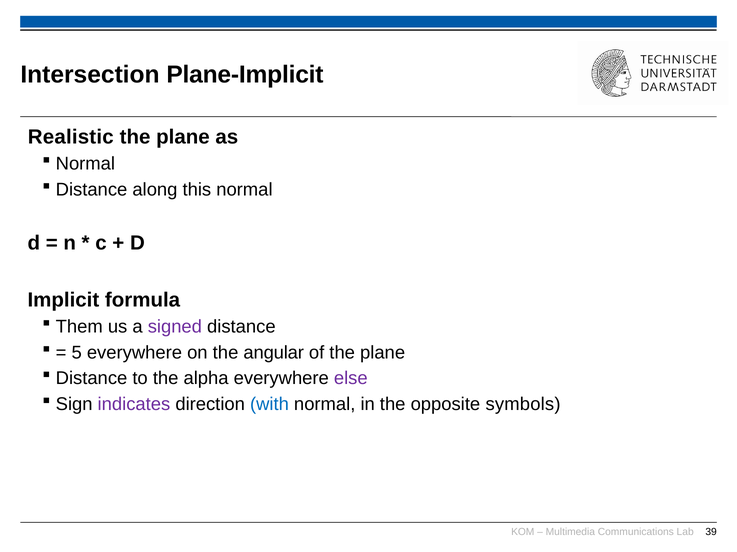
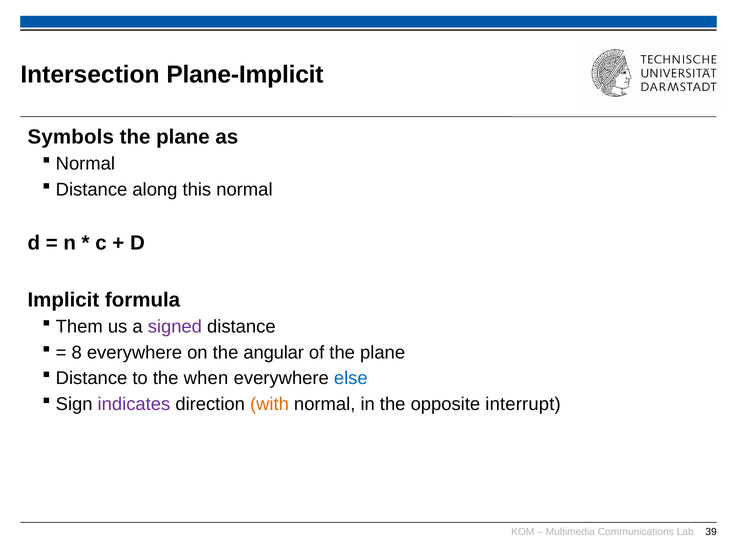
Realistic: Realistic -> Symbols (71, 137)
5: 5 -> 8 (77, 353)
alpha: alpha -> when (206, 379)
else colour: purple -> blue (351, 379)
with colour: blue -> orange (269, 405)
symbols: symbols -> interrupt (523, 405)
